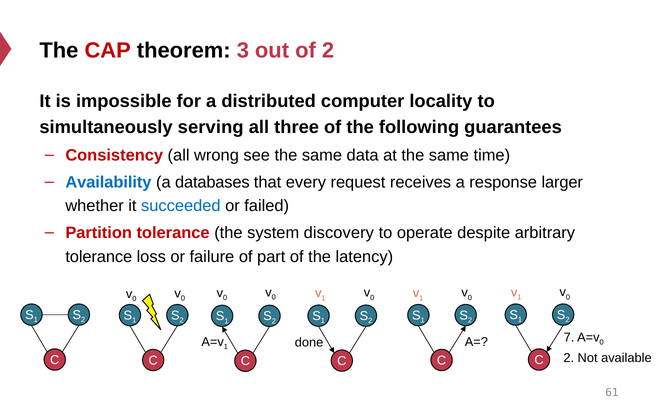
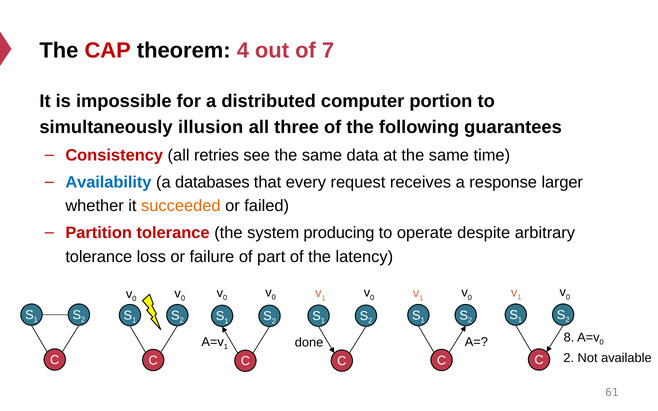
3: 3 -> 4 (243, 50)
of 2: 2 -> 7 (328, 50)
locality: locality -> portion (441, 101)
serving: serving -> illusion (211, 128)
wrong: wrong -> retries (217, 155)
succeeded colour: blue -> orange (181, 206)
discovery: discovery -> producing (339, 233)
7: 7 -> 8 (569, 338)
